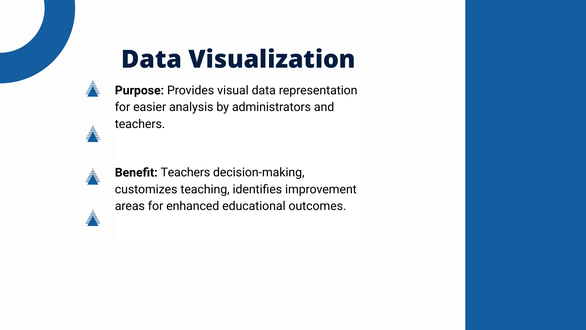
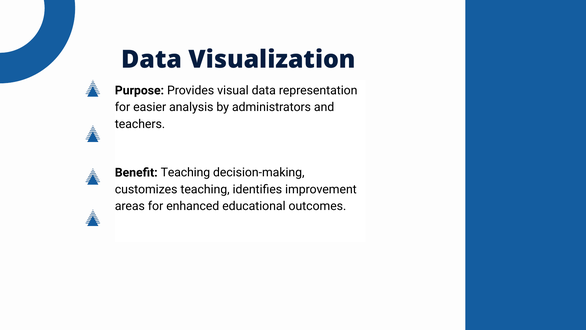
Benefit Teachers: Teachers -> Teaching (185, 172)
